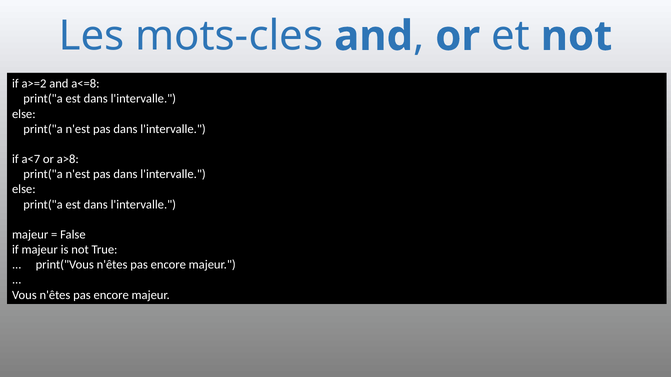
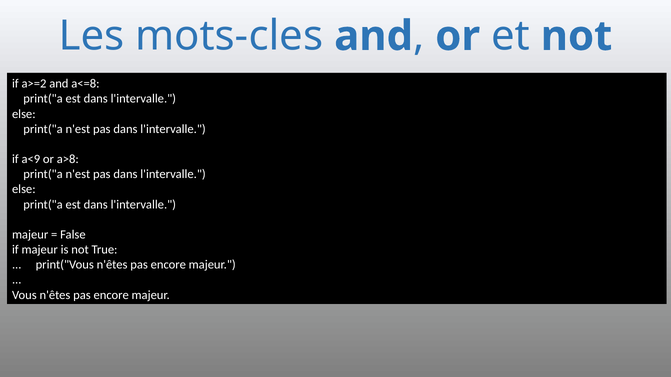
a<7: a<7 -> a<9 (31, 159)
